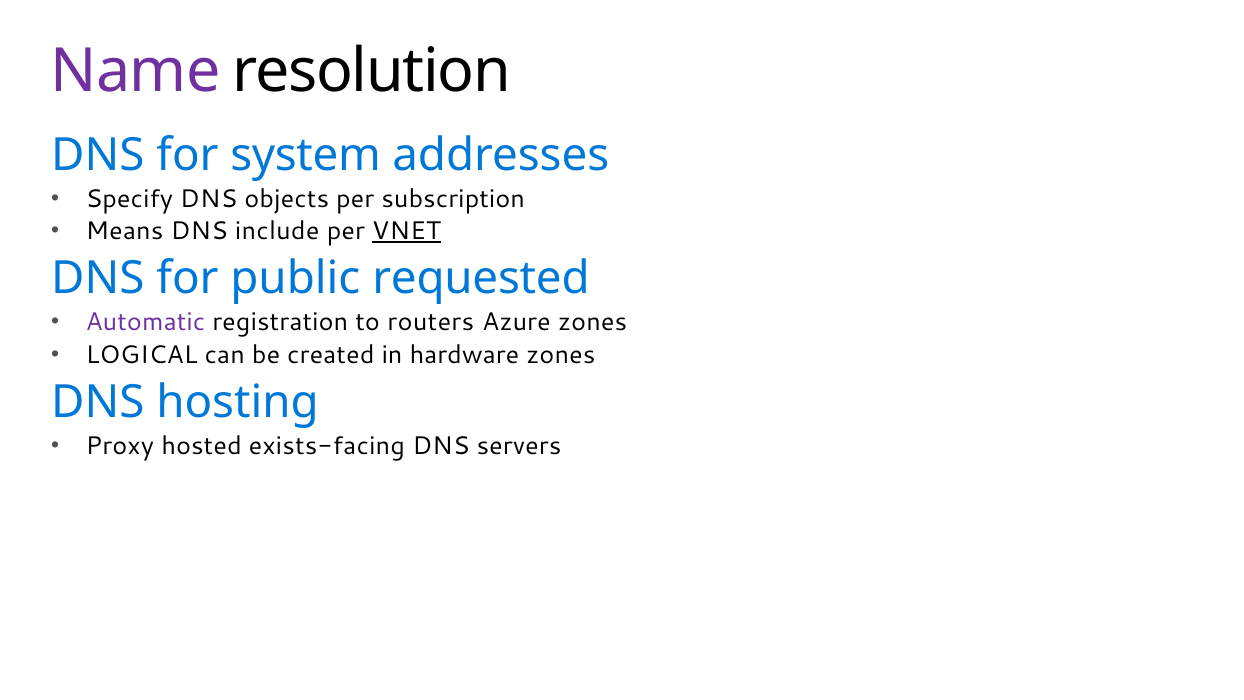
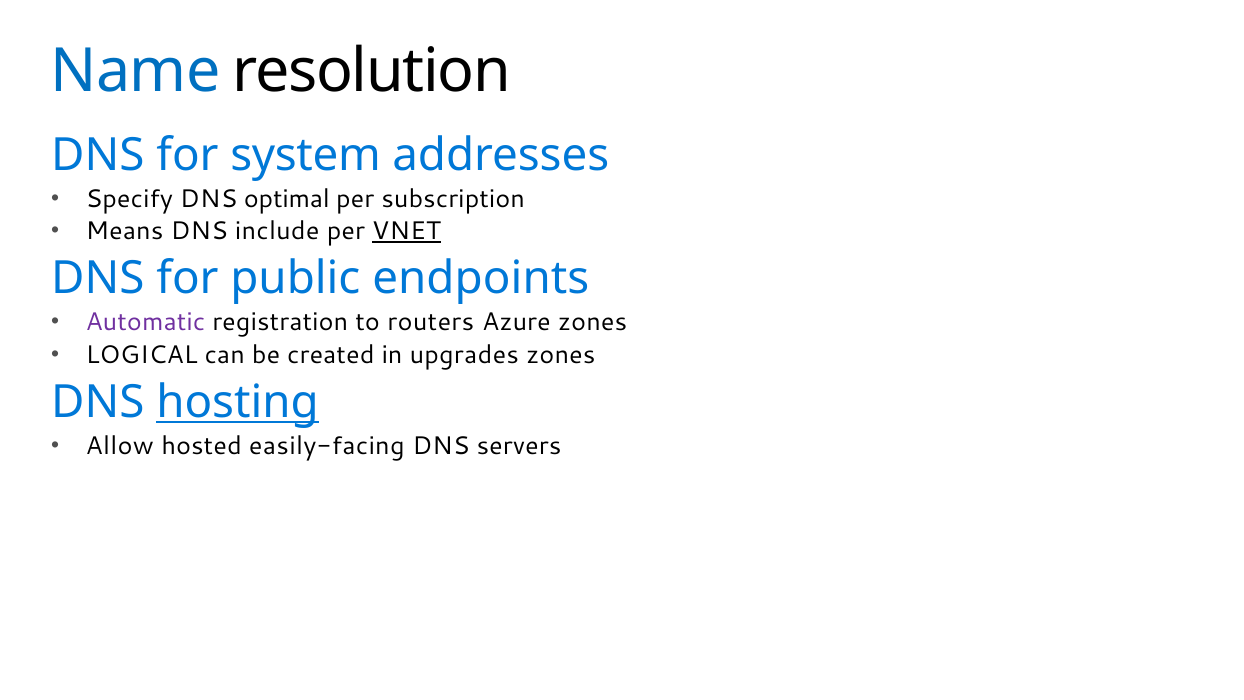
Name colour: purple -> blue (136, 71)
objects: objects -> optimal (287, 199)
requested: requested -> endpoints (481, 279)
hardware: hardware -> upgrades (464, 355)
hosting underline: none -> present (238, 402)
Proxy: Proxy -> Allow (120, 446)
exists-facing: exists-facing -> easily-facing (327, 446)
